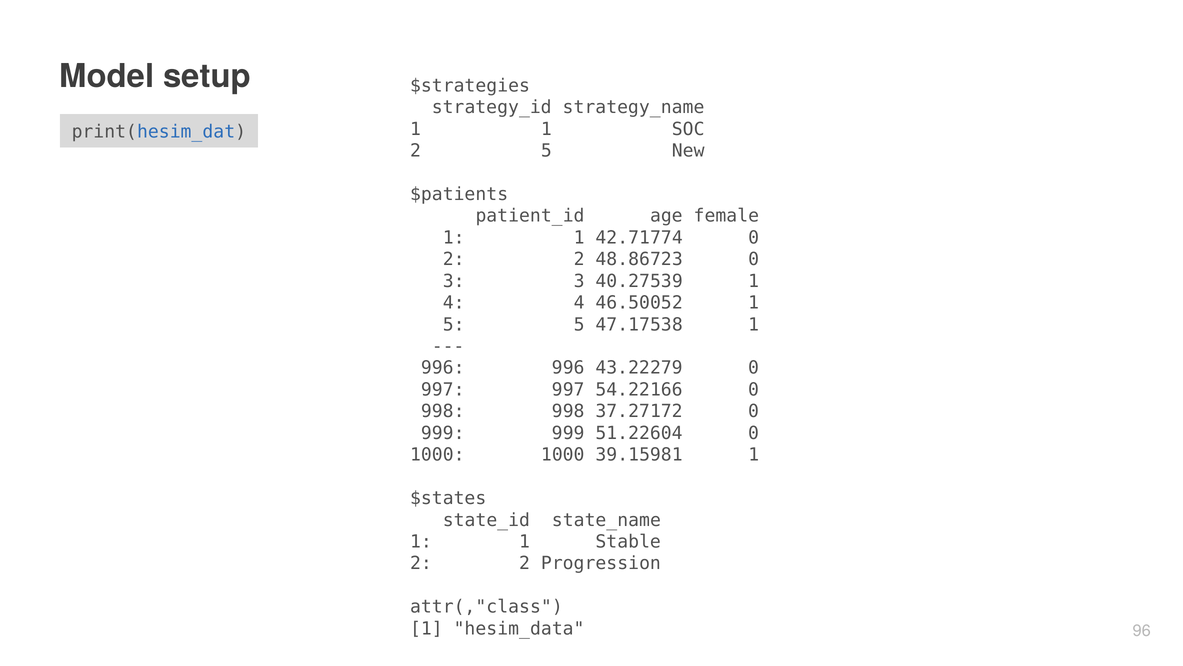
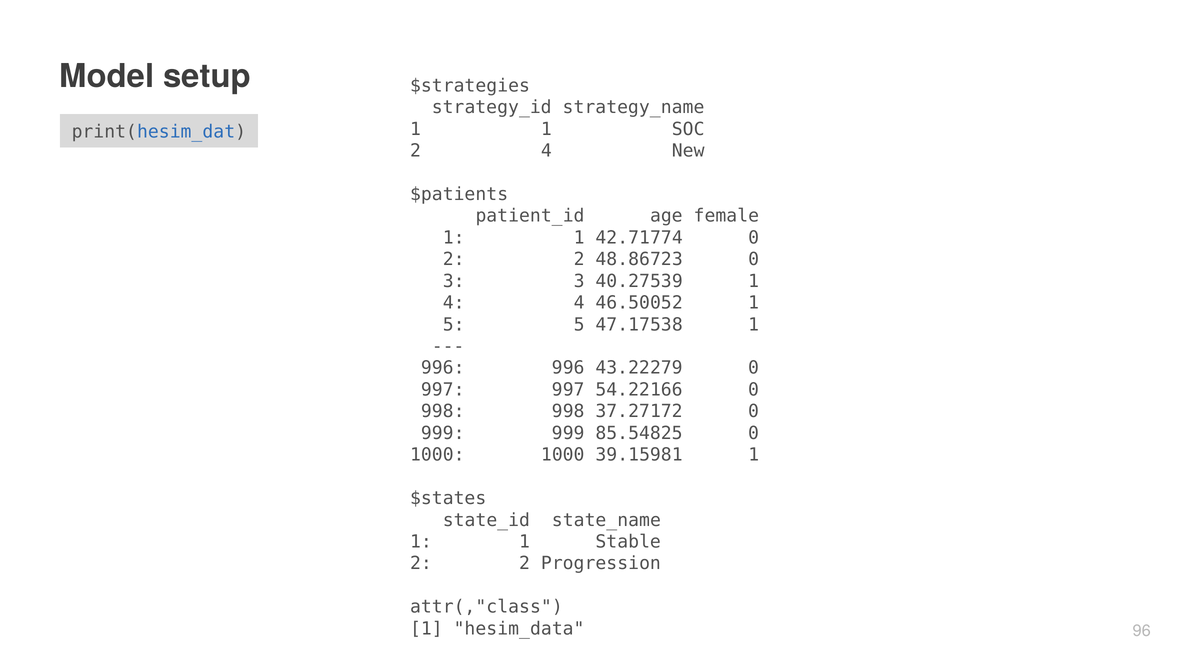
2 5: 5 -> 4 (546, 151)
51.22604: 51.22604 -> 85.54825 (639, 433)
